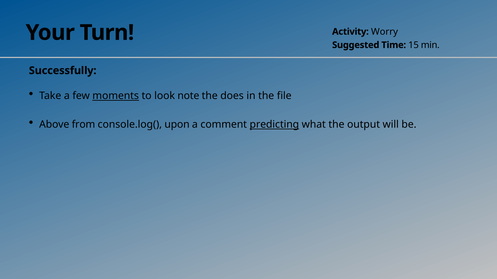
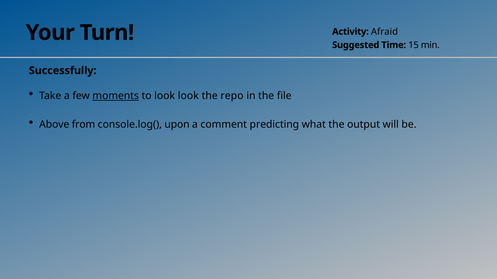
Worry: Worry -> Afraid (385, 32)
look note: note -> look (188, 96)
does: does -> repo (232, 96)
predicting underline: present -> none (274, 125)
